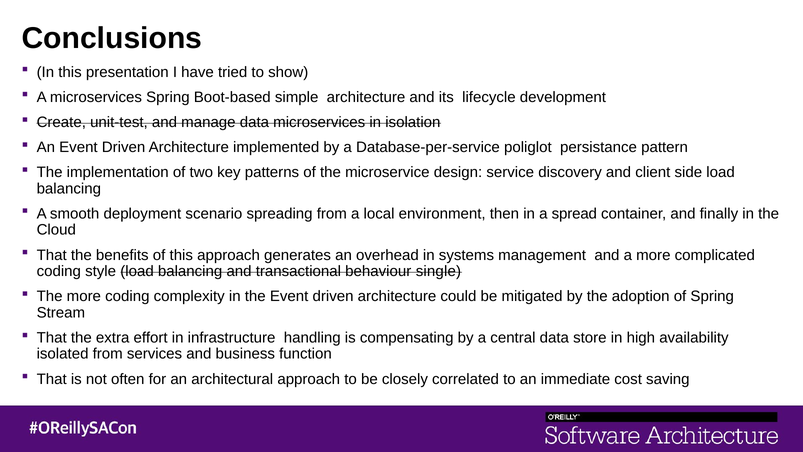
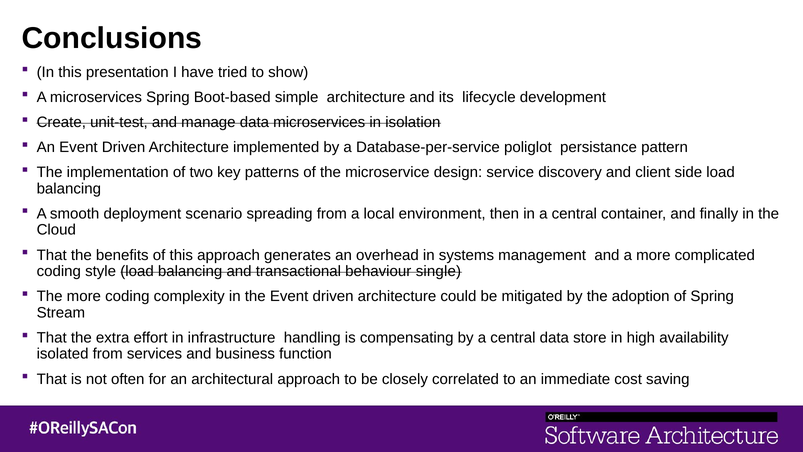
in a spread: spread -> central (574, 214)
